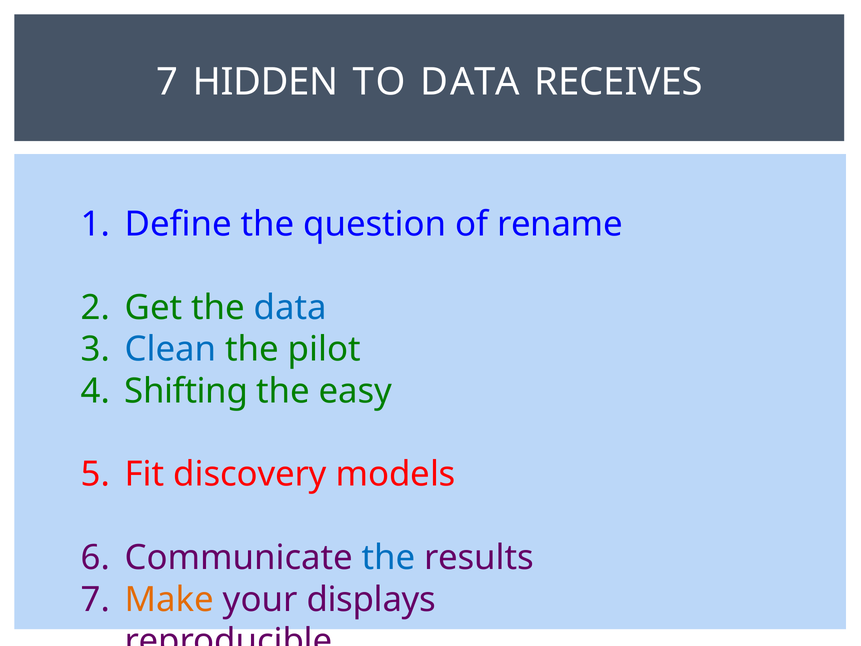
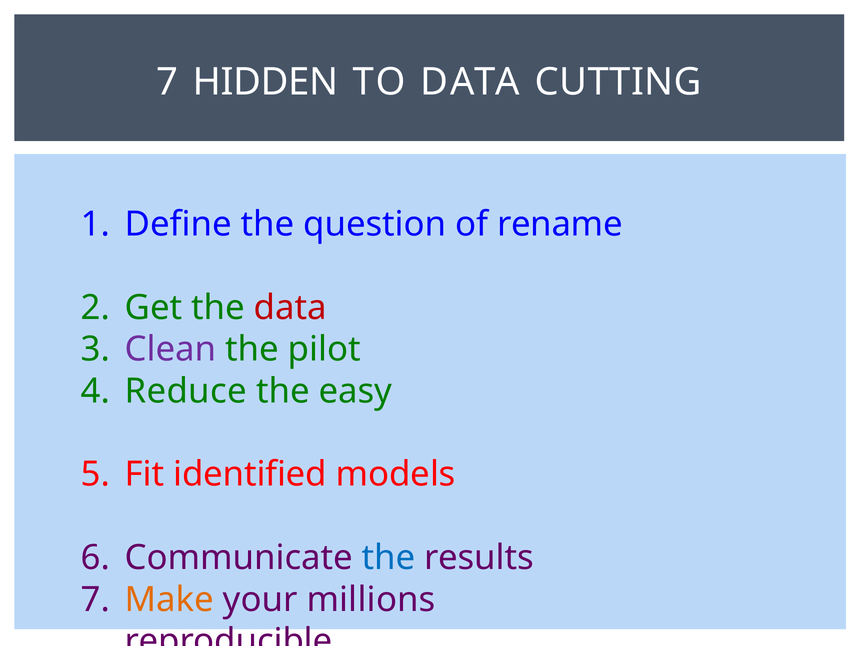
RECEIVES: RECEIVES -> CUTTING (618, 82)
data colour: blue -> red (290, 308)
Clean colour: blue -> purple (171, 349)
Shifting: Shifting -> Reduce (186, 391)
discovery: discovery -> identified (250, 474)
displays: displays -> millions (371, 599)
